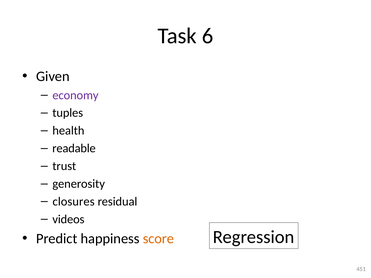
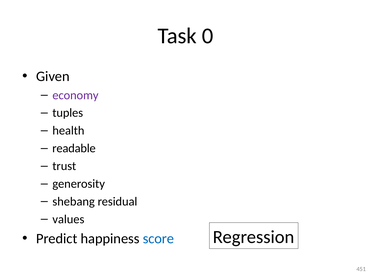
6: 6 -> 0 (208, 36)
closures: closures -> shebang (74, 202)
videos: videos -> values (68, 219)
score colour: orange -> blue (158, 239)
